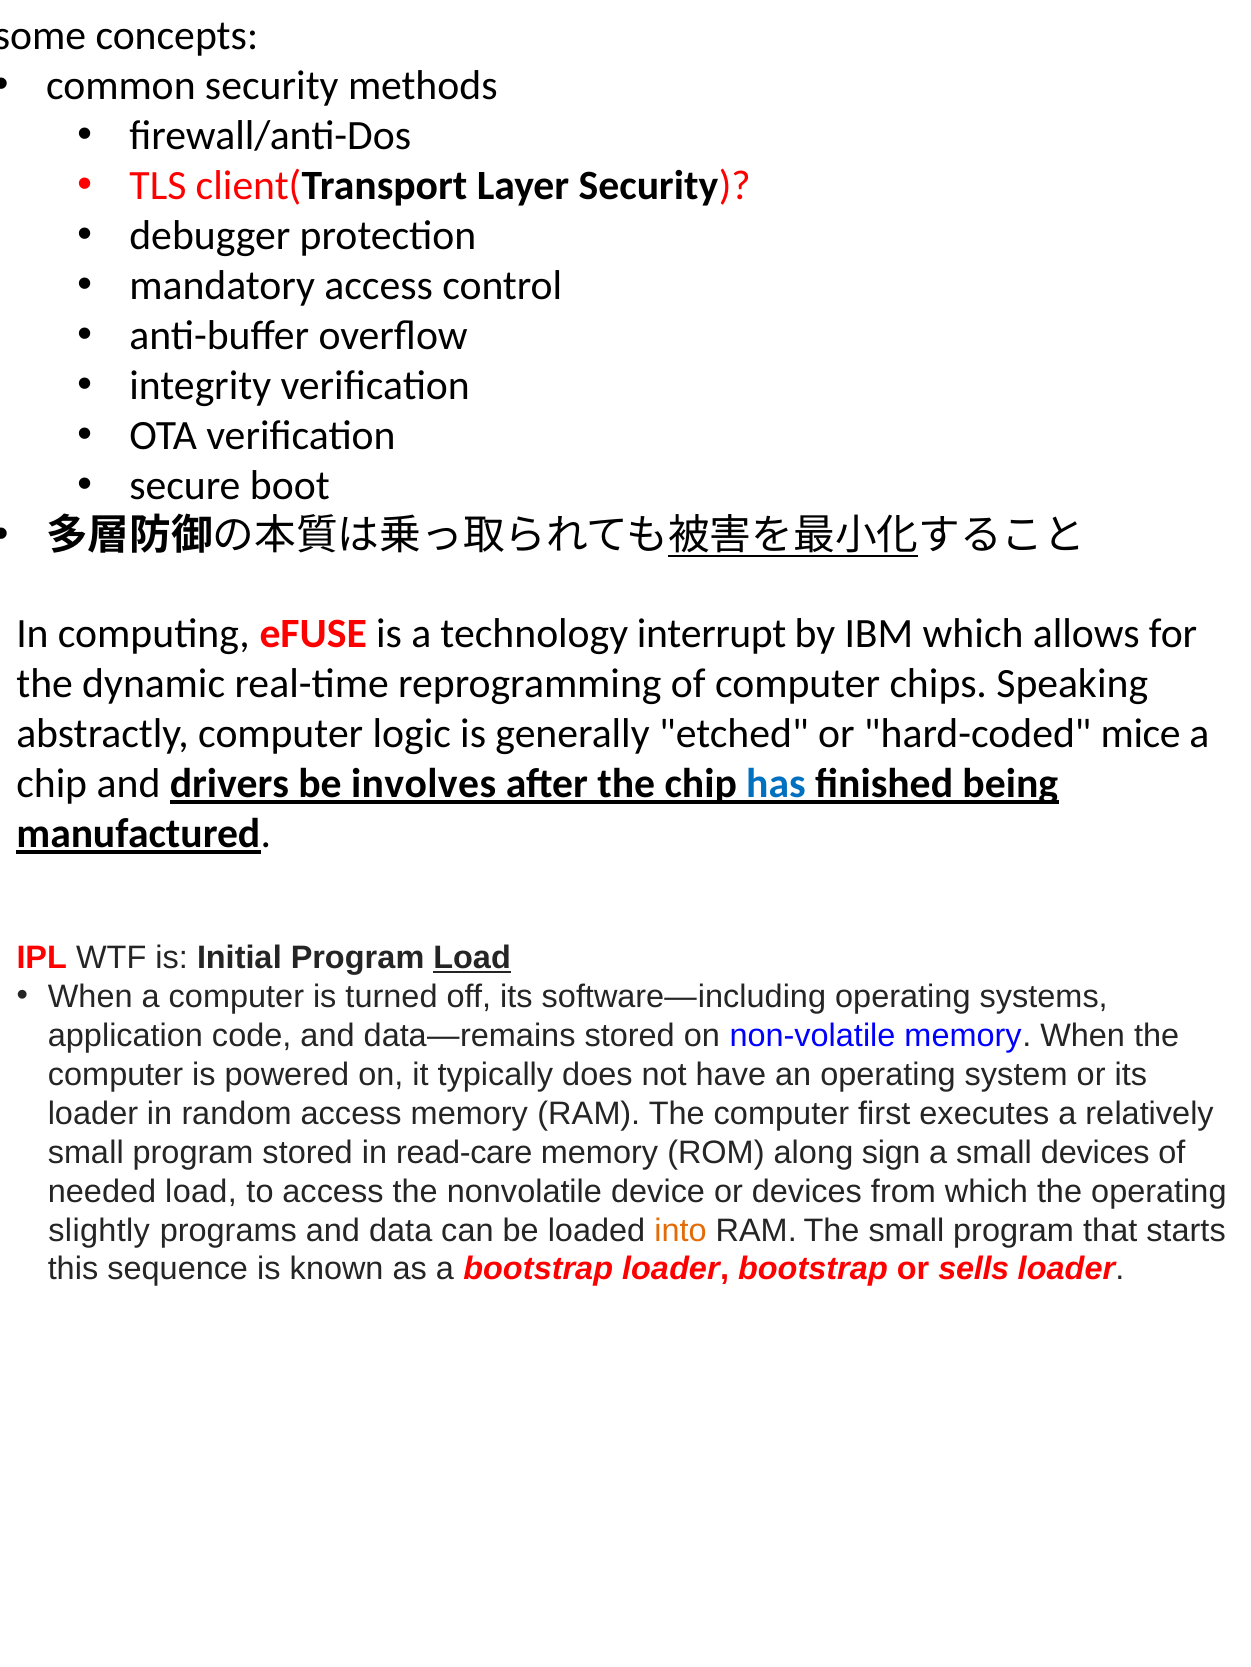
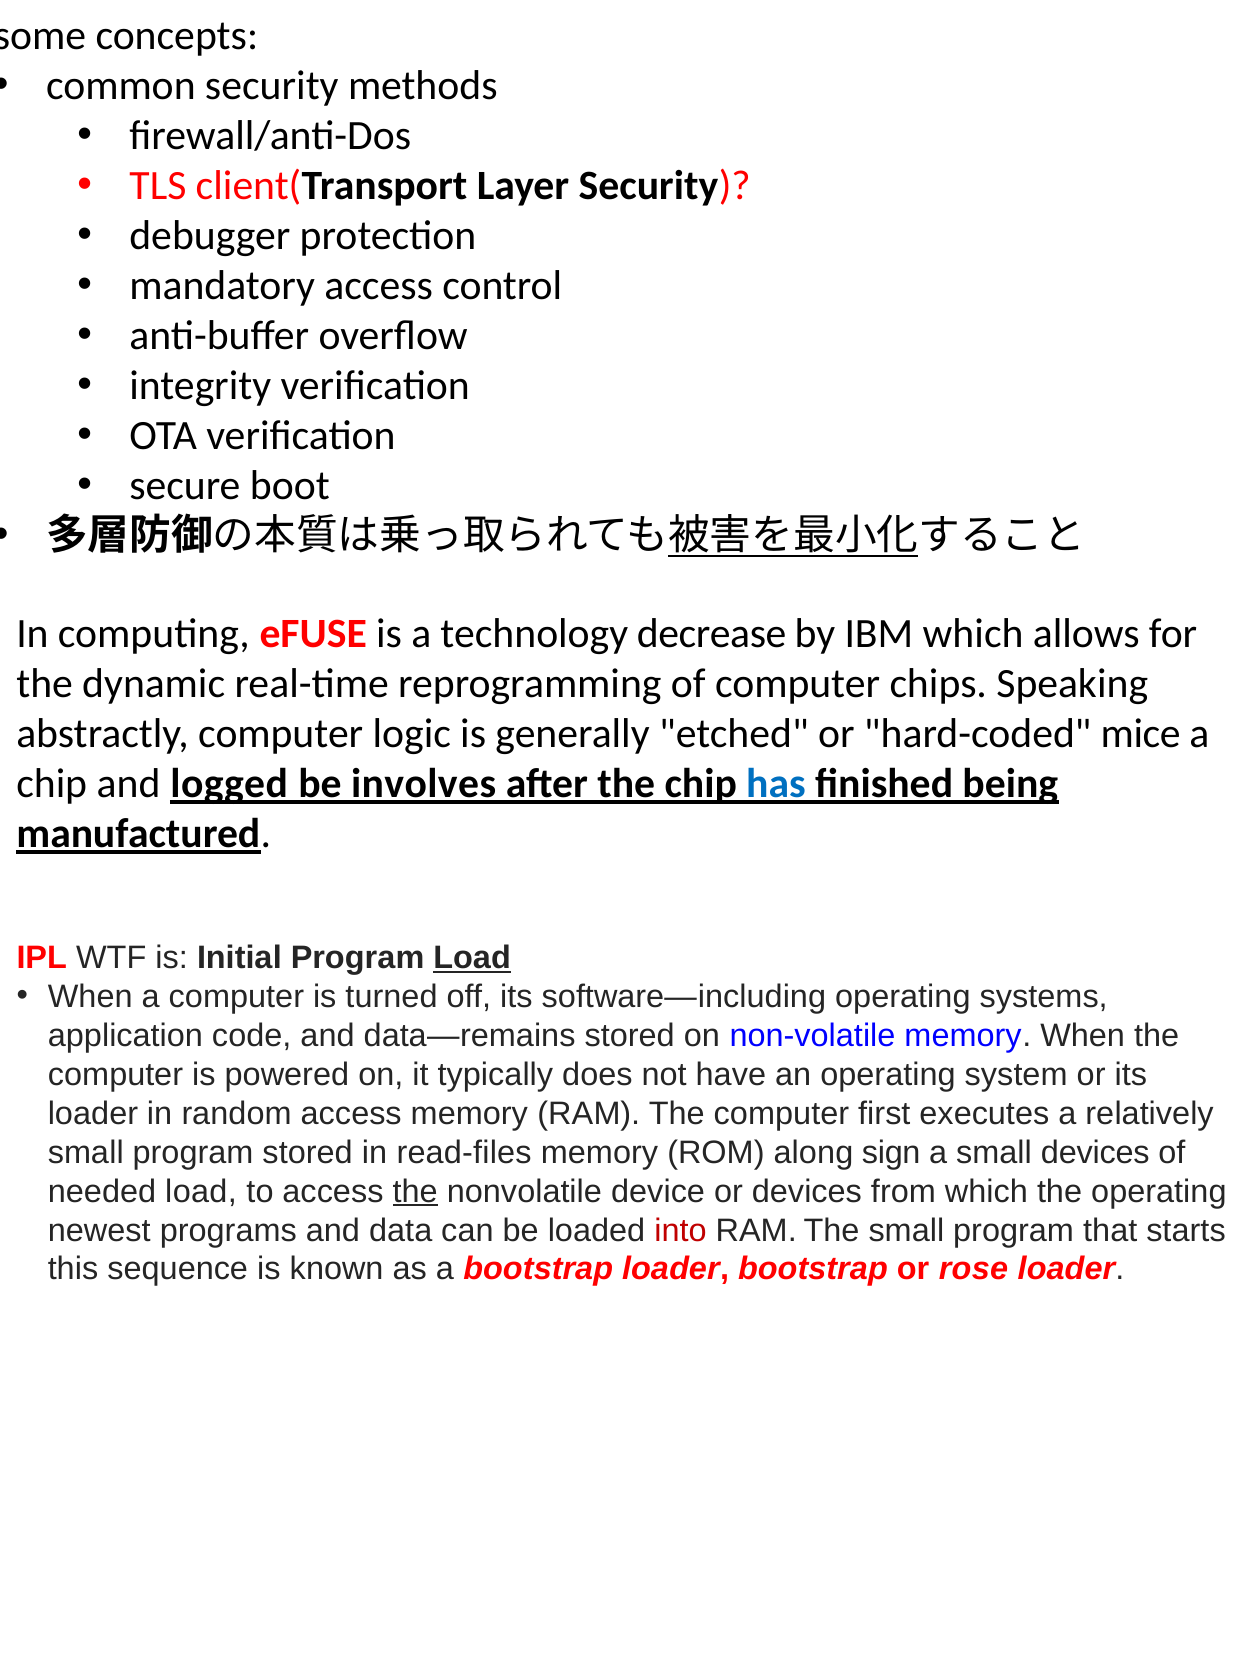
interrupt: interrupt -> decrease (712, 634)
drivers: drivers -> logged (229, 784)
read-care: read-care -> read-files (464, 1153)
the underline: none -> present (415, 1192)
slightly: slightly -> newest (99, 1231)
into colour: orange -> red (680, 1231)
sells: sells -> rose (974, 1270)
